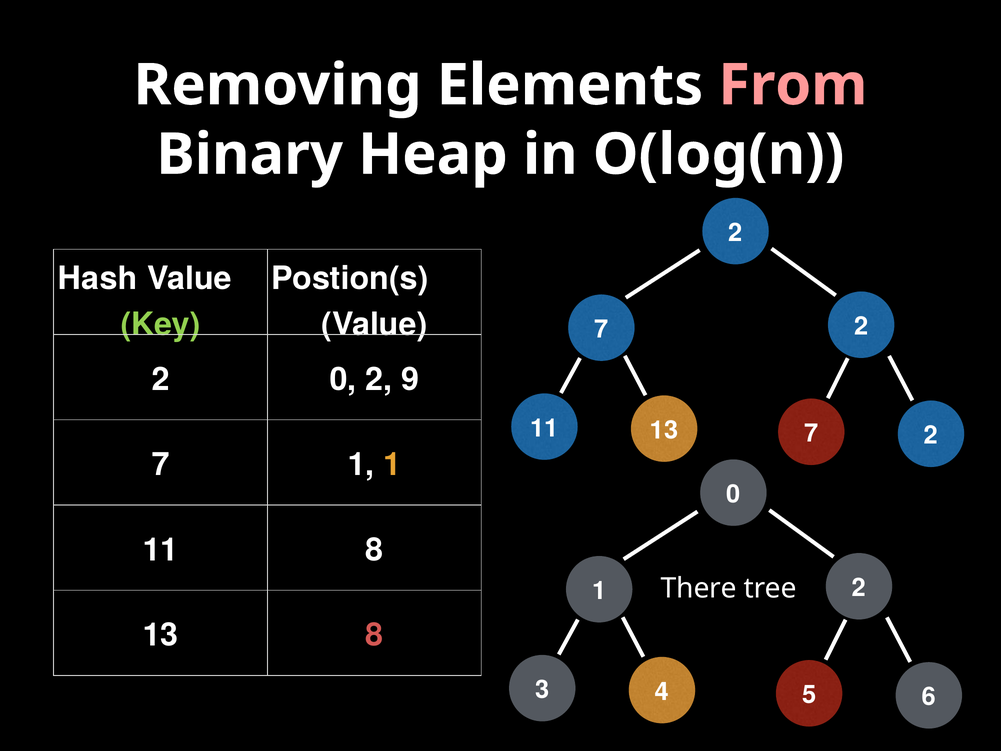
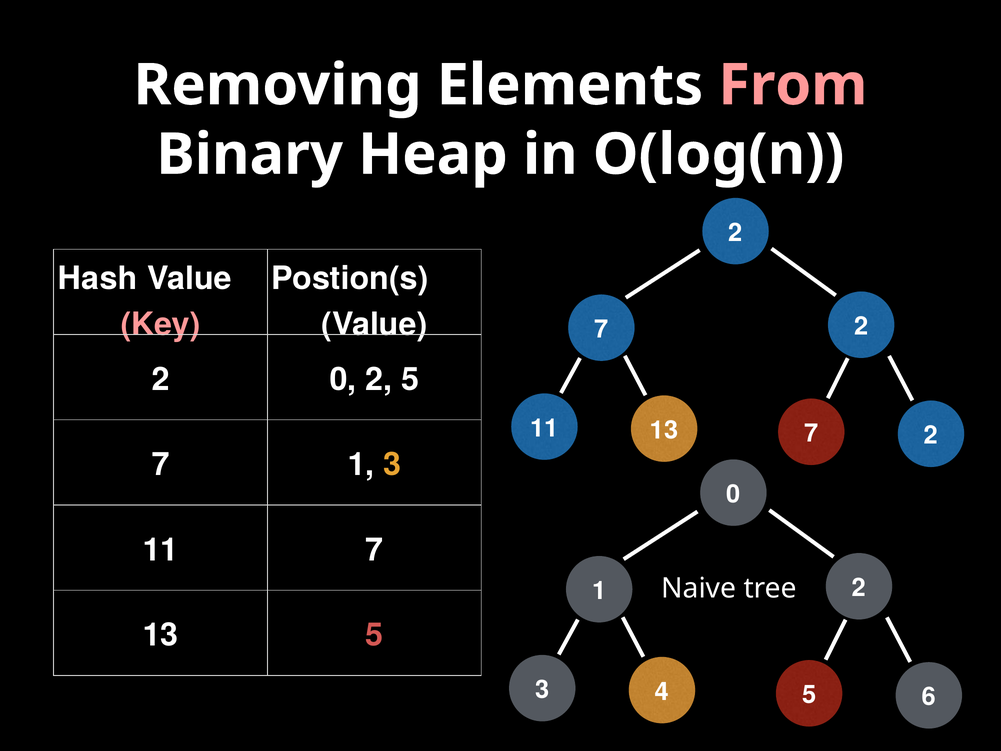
Key colour: light green -> pink (161, 325)
2 9: 9 -> 5 (410, 379)
1 1: 1 -> 3 (392, 465)
11 8: 8 -> 7 (374, 550)
There: There -> Naive (699, 588)
13 8: 8 -> 5 (374, 635)
